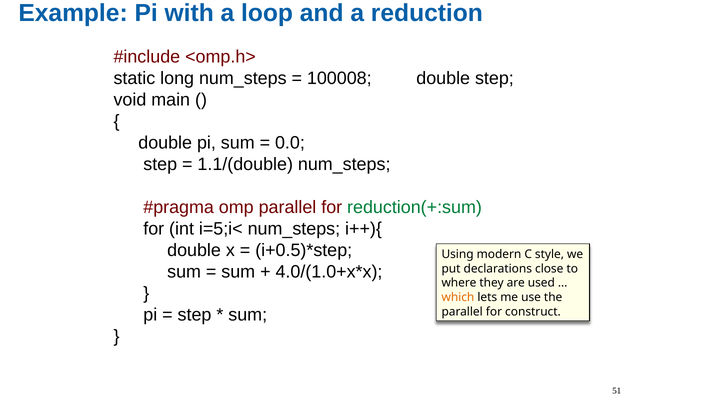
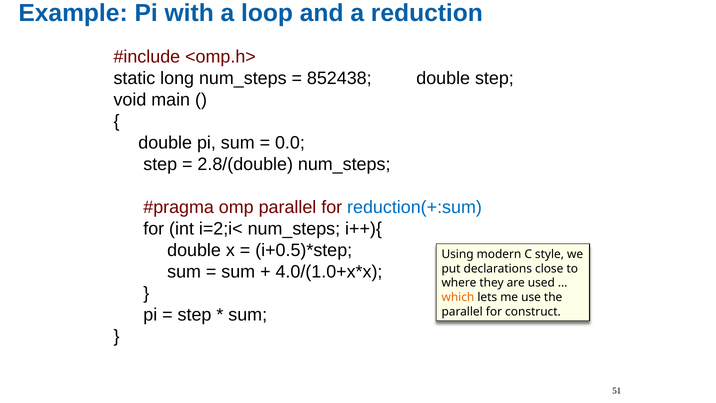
100008: 100008 -> 852438 (339, 78)
1.1/(double: 1.1/(double -> 2.8/(double (245, 164)
reduction(+:sum colour: green -> blue (414, 207)
i=5;i<: i=5;i< -> i=2;i< (221, 229)
